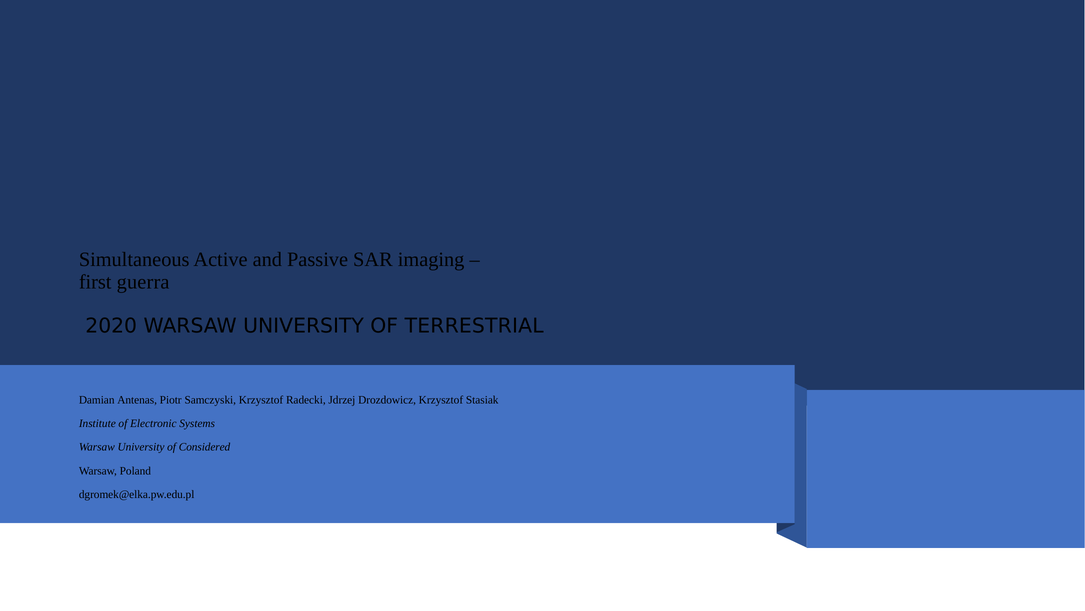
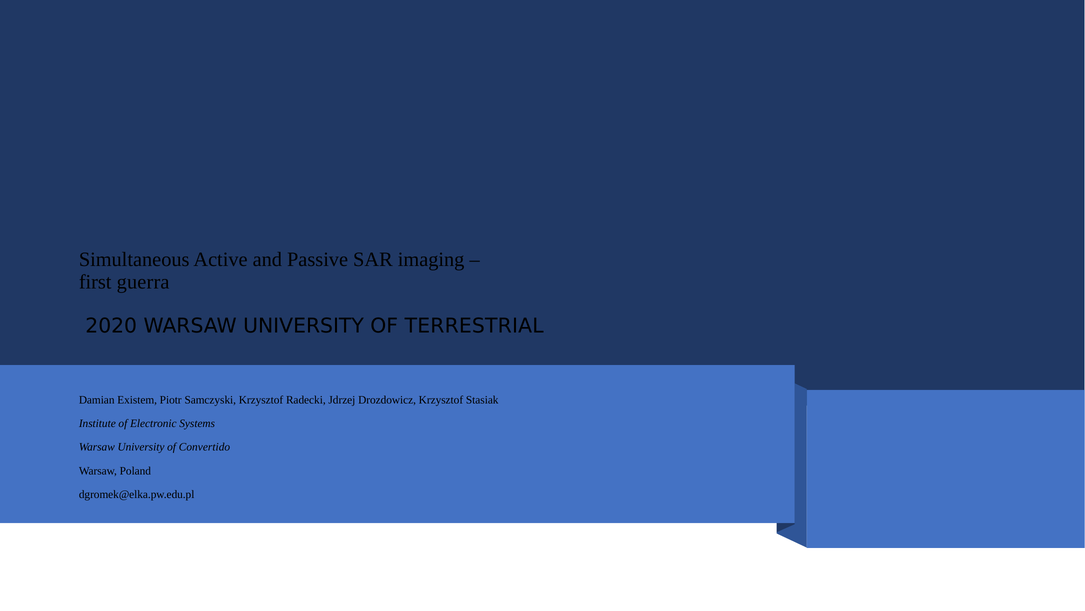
Antenas: Antenas -> Existem (137, 400)
Considered: Considered -> Convertido (204, 447)
